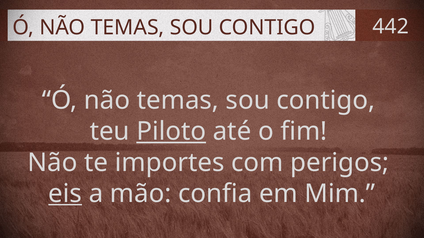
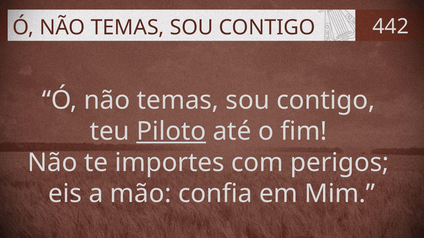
eis underline: present -> none (65, 194)
